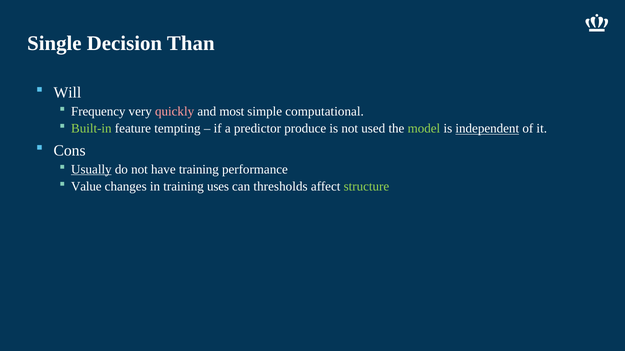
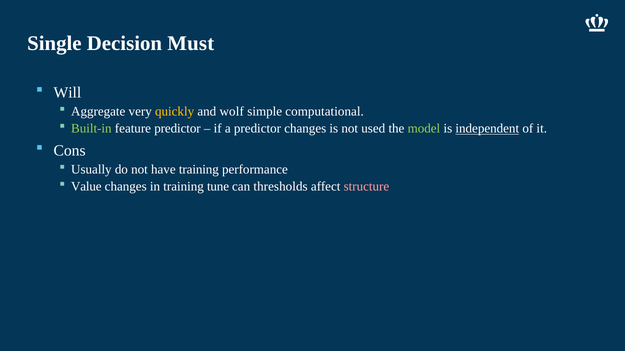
Than: Than -> Must (191, 43)
Frequency: Frequency -> Aggregate (98, 111)
quickly colour: pink -> yellow (175, 111)
most: most -> wolf (232, 111)
feature tempting: tempting -> predictor (177, 129)
predictor produce: produce -> changes (305, 129)
Usually underline: present -> none (91, 170)
uses: uses -> tune (218, 187)
structure colour: light green -> pink (366, 187)
